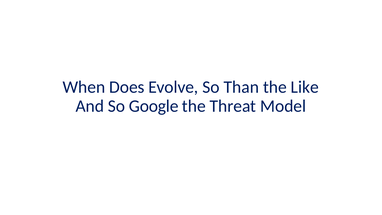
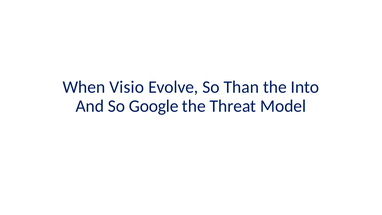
Does: Does -> Visio (127, 87)
Like: Like -> Into (305, 87)
